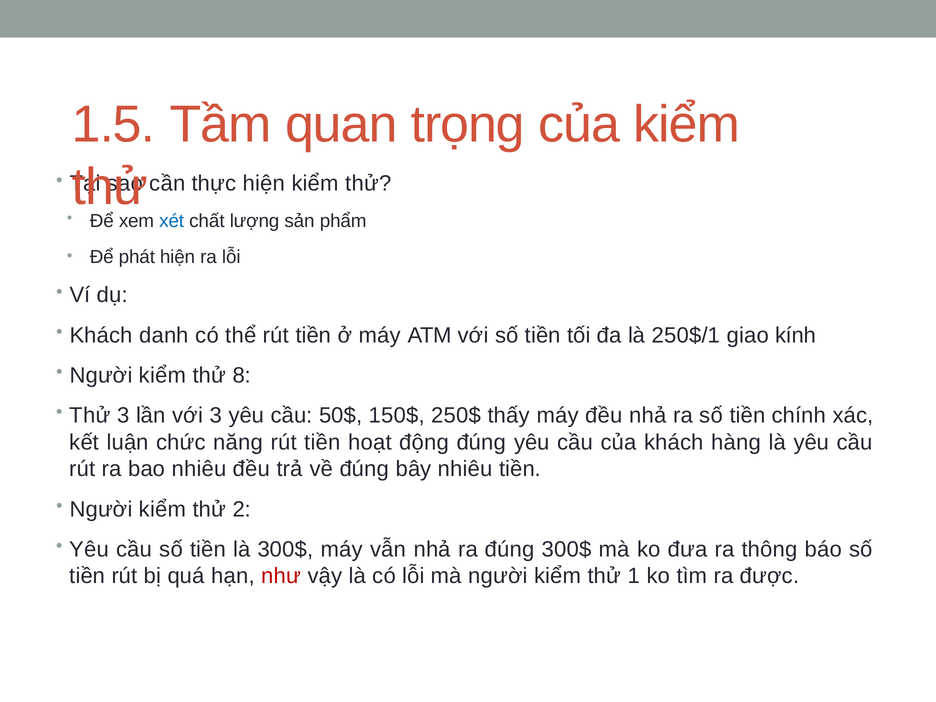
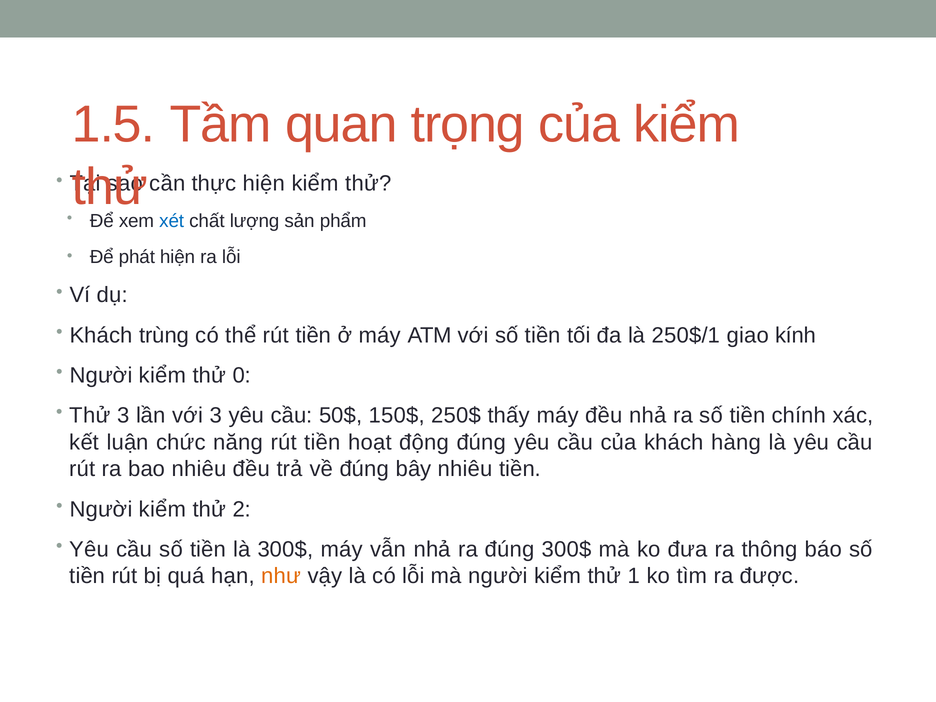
danh: danh -> trùng (164, 335)
8: 8 -> 0 (242, 376)
như colour: red -> orange (281, 576)
